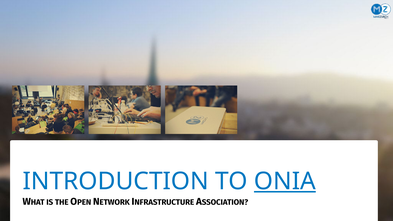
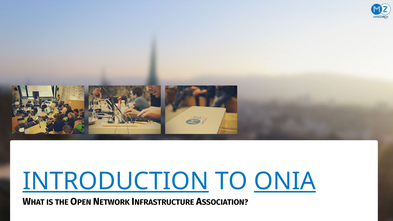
INTRODUCTION underline: none -> present (116, 181)
